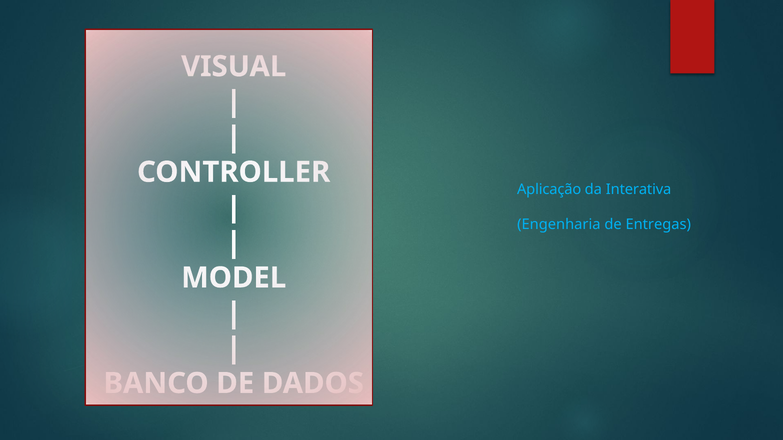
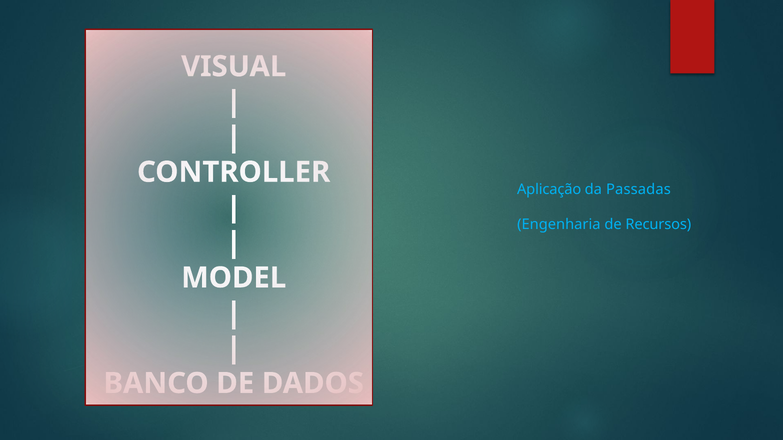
Interativa: Interativa -> Passadas (638, 189)
Entregas: Entregas -> Recursos (658, 225)
